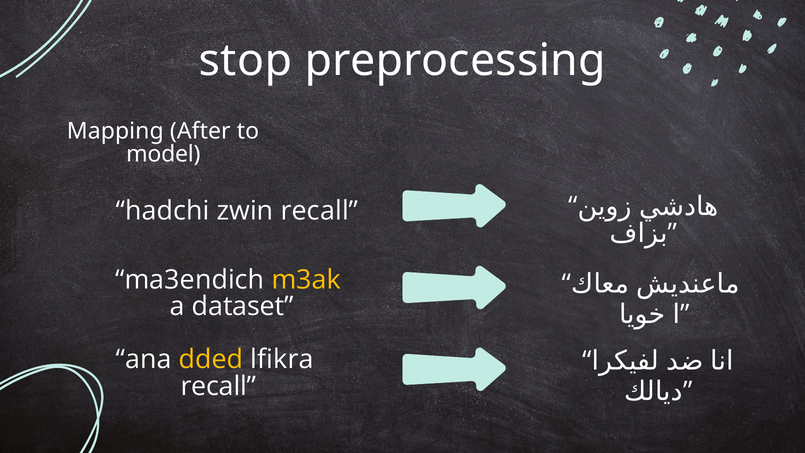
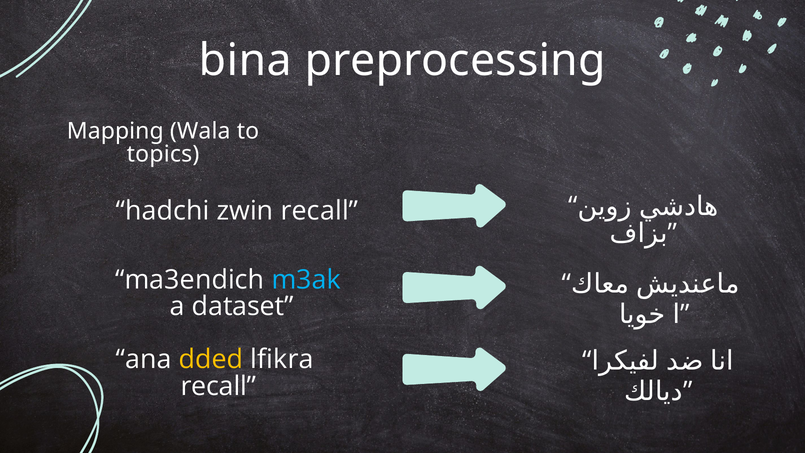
stop: stop -> bina (245, 60)
After: After -> Wala (200, 131)
model: model -> topics (163, 154)
m3ak colour: yellow -> light blue (306, 280)
